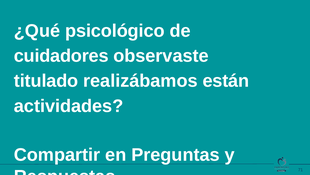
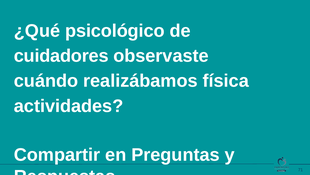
titulado: titulado -> cuándo (46, 81)
están: están -> física (226, 81)
